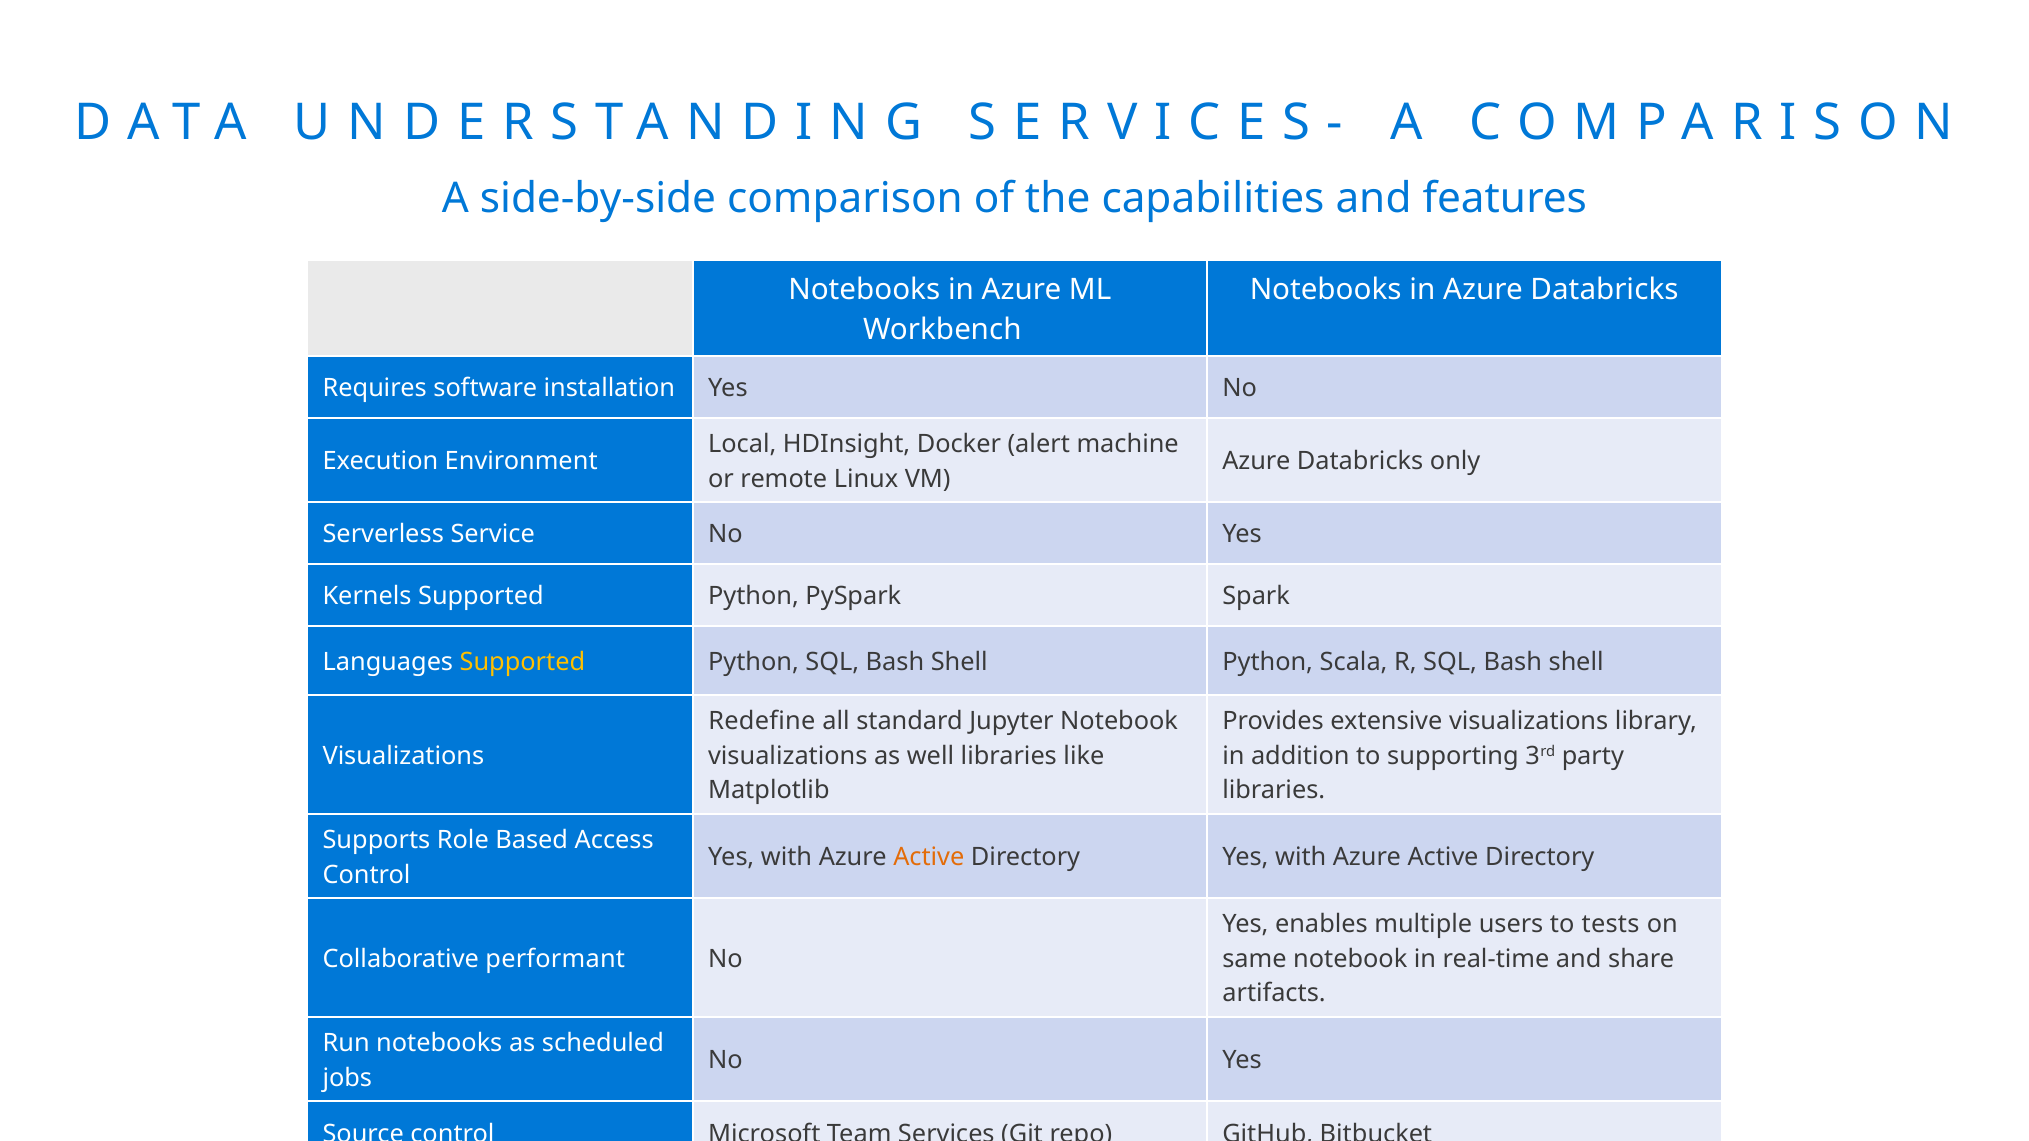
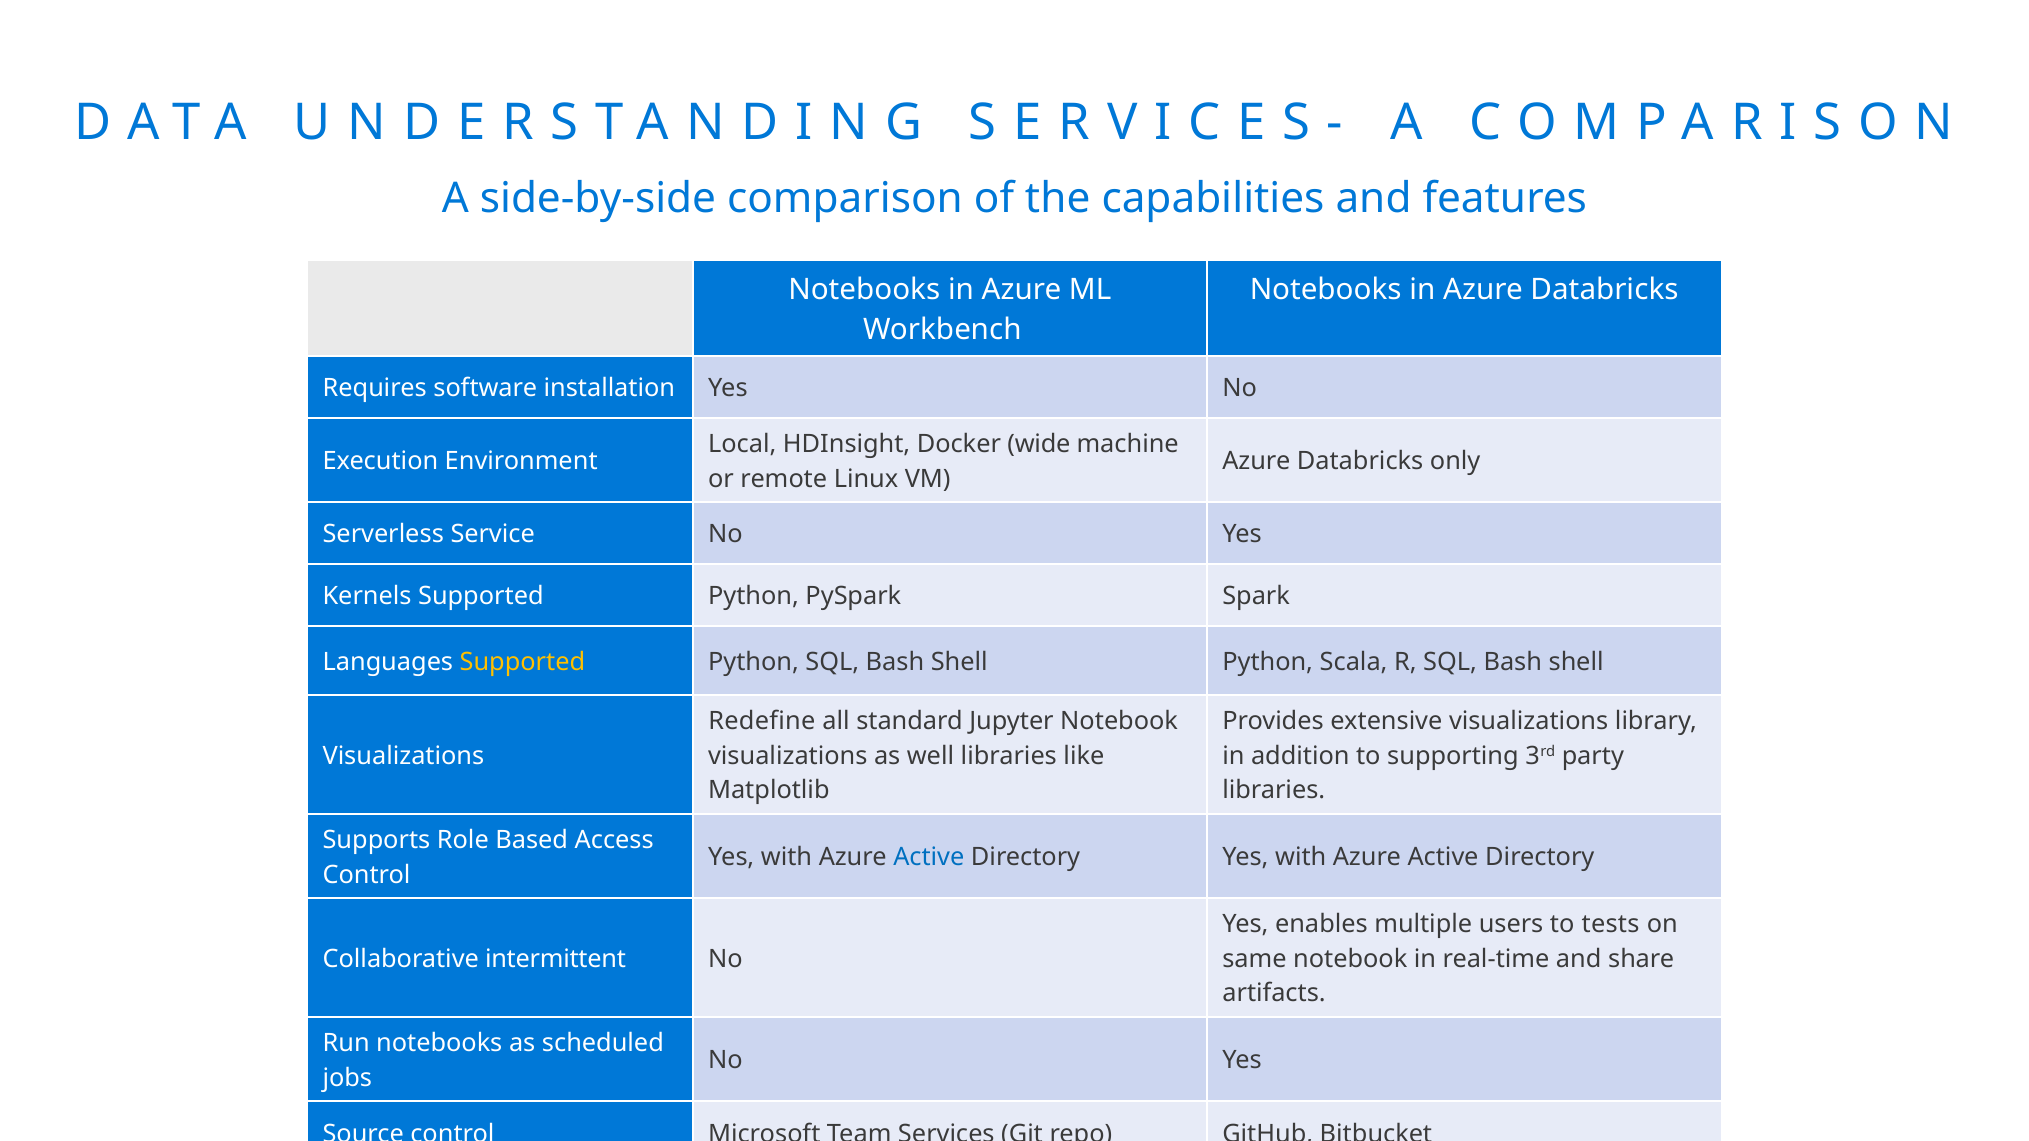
alert: alert -> wide (1039, 444)
Active colour: orange -> blue (929, 858)
performant: performant -> intermittent (556, 959)
